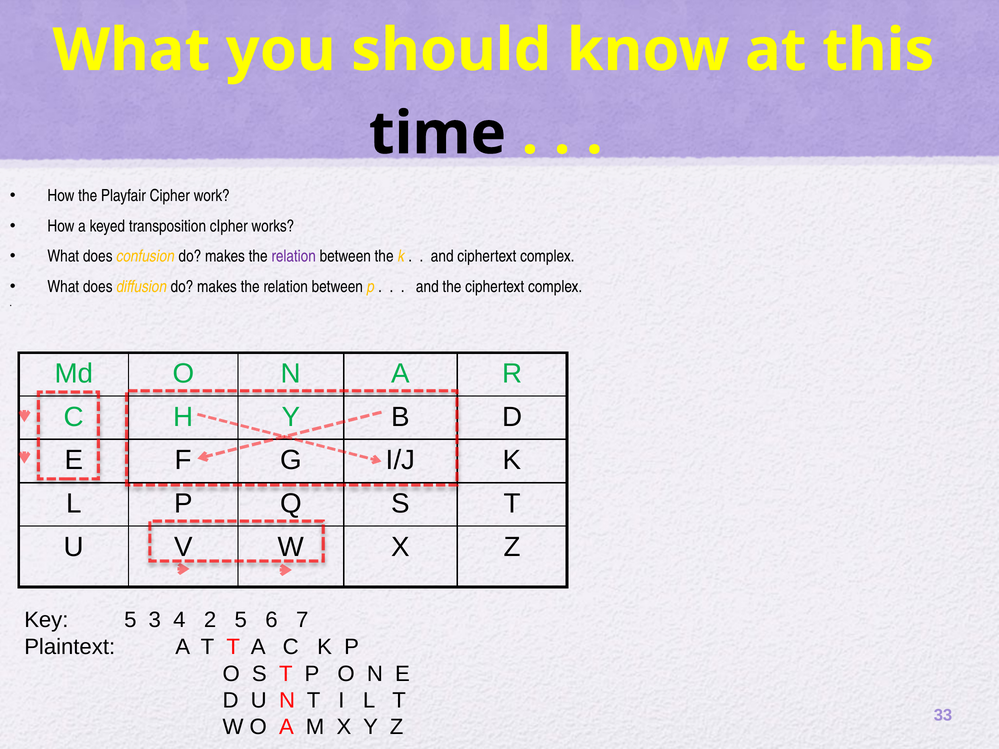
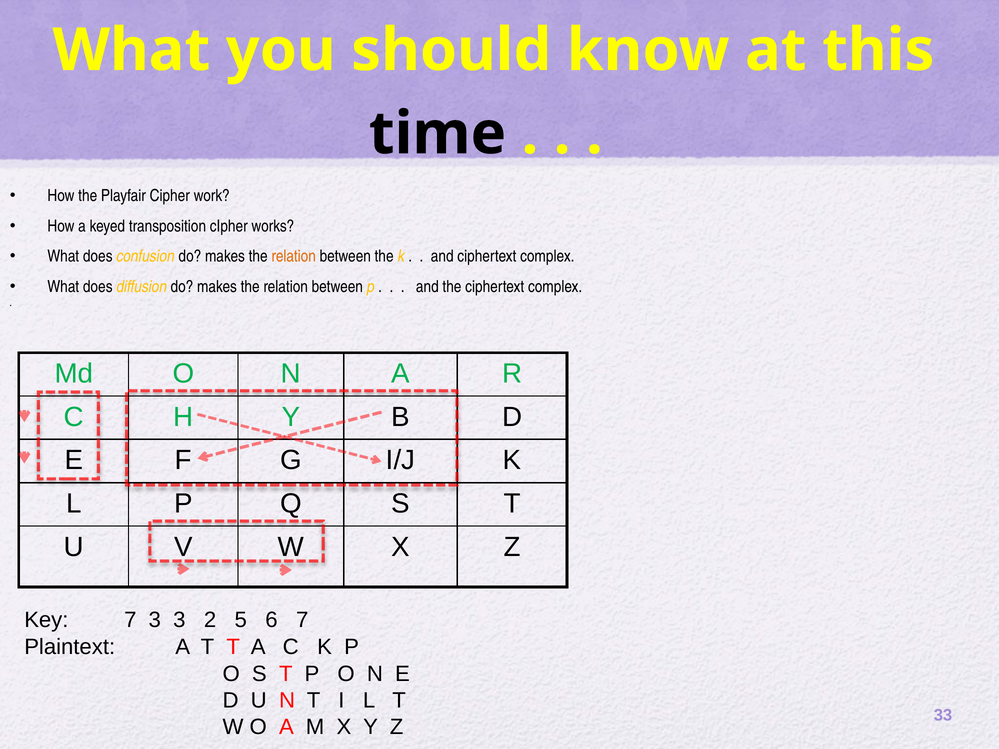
relation colour: purple -> orange (294, 257)
Key 5: 5 -> 7 (130, 620)
3 4: 4 -> 3 (179, 620)
